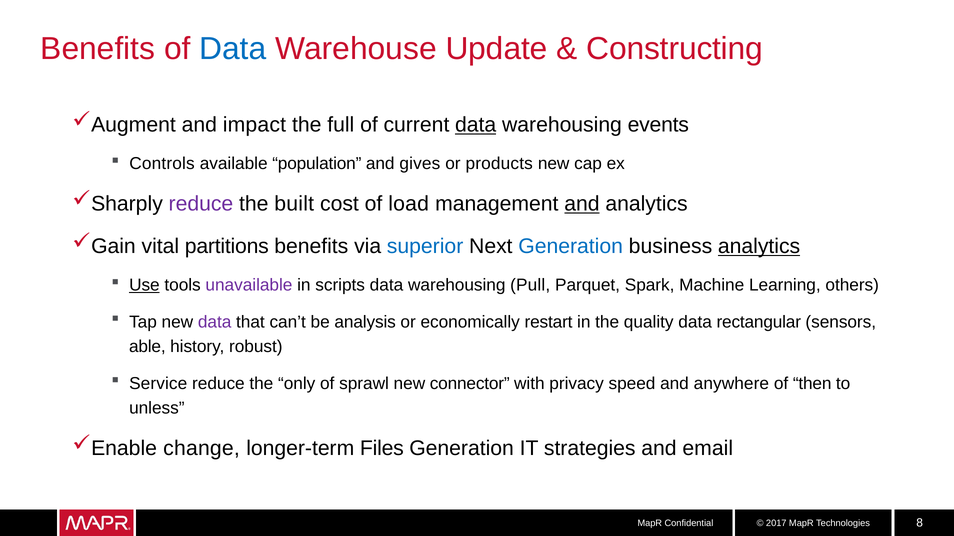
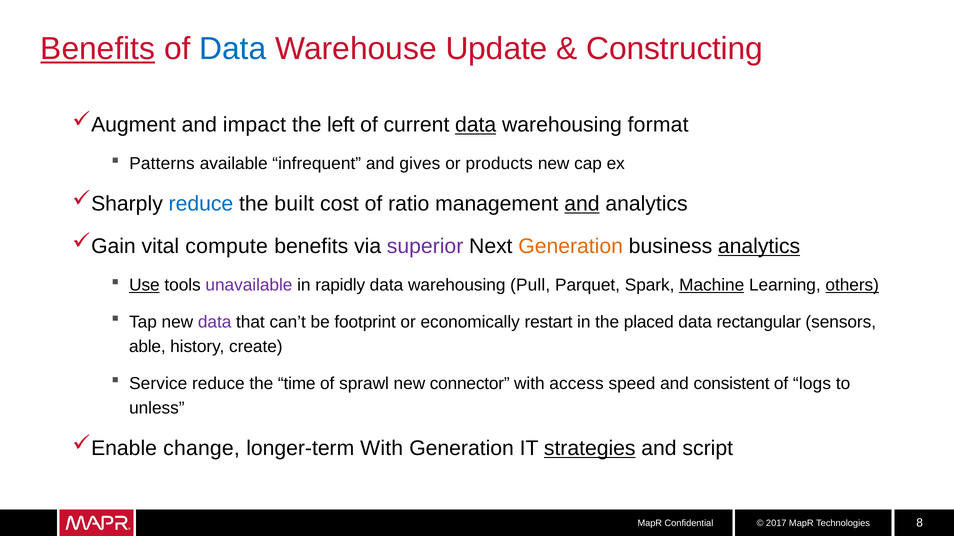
Benefits underline: none -> present (98, 49)
full: full -> left (341, 125)
events: events -> format (658, 125)
Controls: Controls -> Patterns (162, 164)
population: population -> infrequent (317, 164)
reduce colour: purple -> blue (201, 204)
load: load -> ratio (409, 204)
partitions: partitions -> compute (227, 247)
superior colour: blue -> purple (425, 247)
Generation colour: blue -> orange (571, 247)
scripts: scripts -> rapidly (340, 285)
Machine underline: none -> present (712, 285)
others underline: none -> present (852, 285)
analysis: analysis -> footprint (365, 322)
quality: quality -> placed (649, 322)
robust: robust -> create (256, 347)
only: only -> time (297, 384)
privacy: privacy -> access (577, 384)
anywhere: anywhere -> consistent (732, 384)
then: then -> logs (812, 384)
longer-term Files: Files -> With (382, 449)
strategies underline: none -> present (590, 449)
email: email -> script (708, 449)
